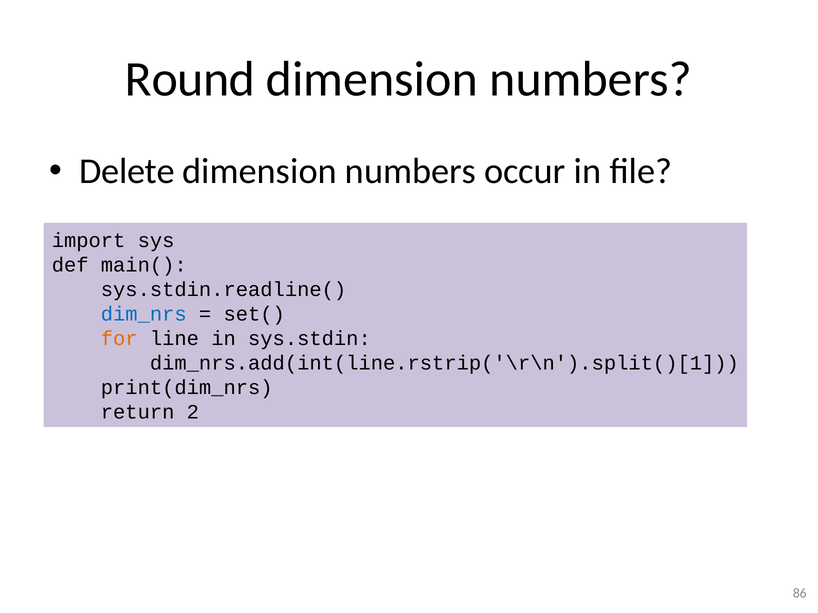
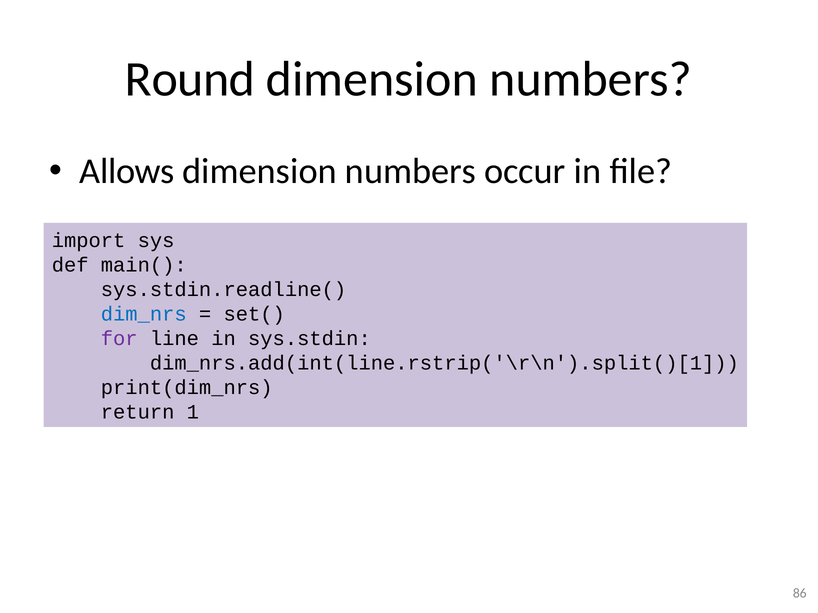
Delete: Delete -> Allows (127, 172)
for colour: orange -> purple (119, 339)
2: 2 -> 1 (193, 412)
